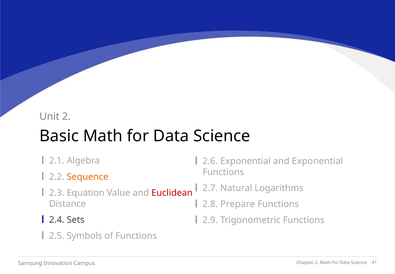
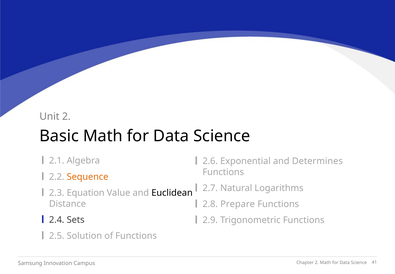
and Exponential: Exponential -> Determines (317, 161)
Euclidean colour: red -> black (172, 192)
Symbols: Symbols -> Solution (84, 235)
